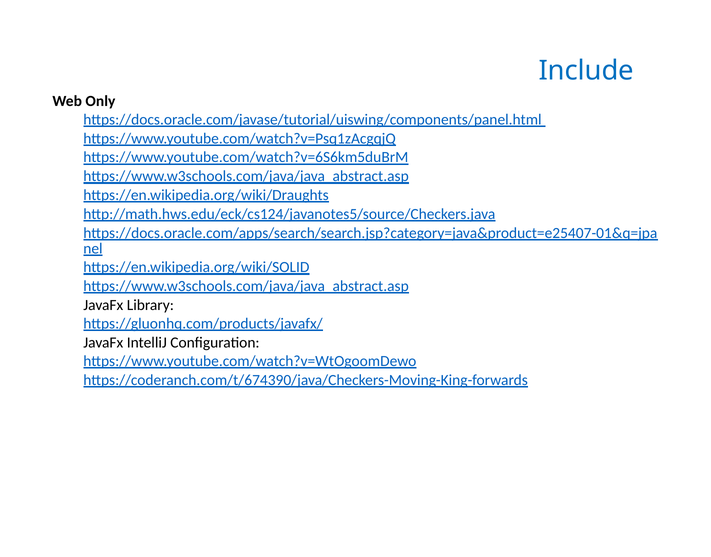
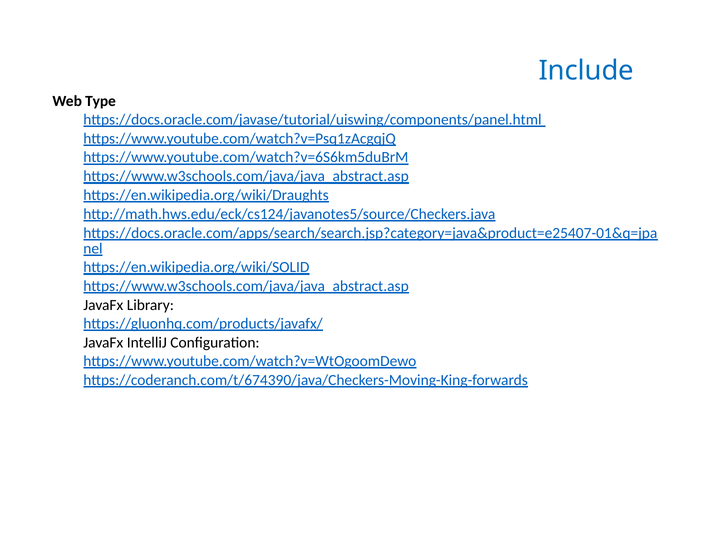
Only: Only -> Type (101, 101)
